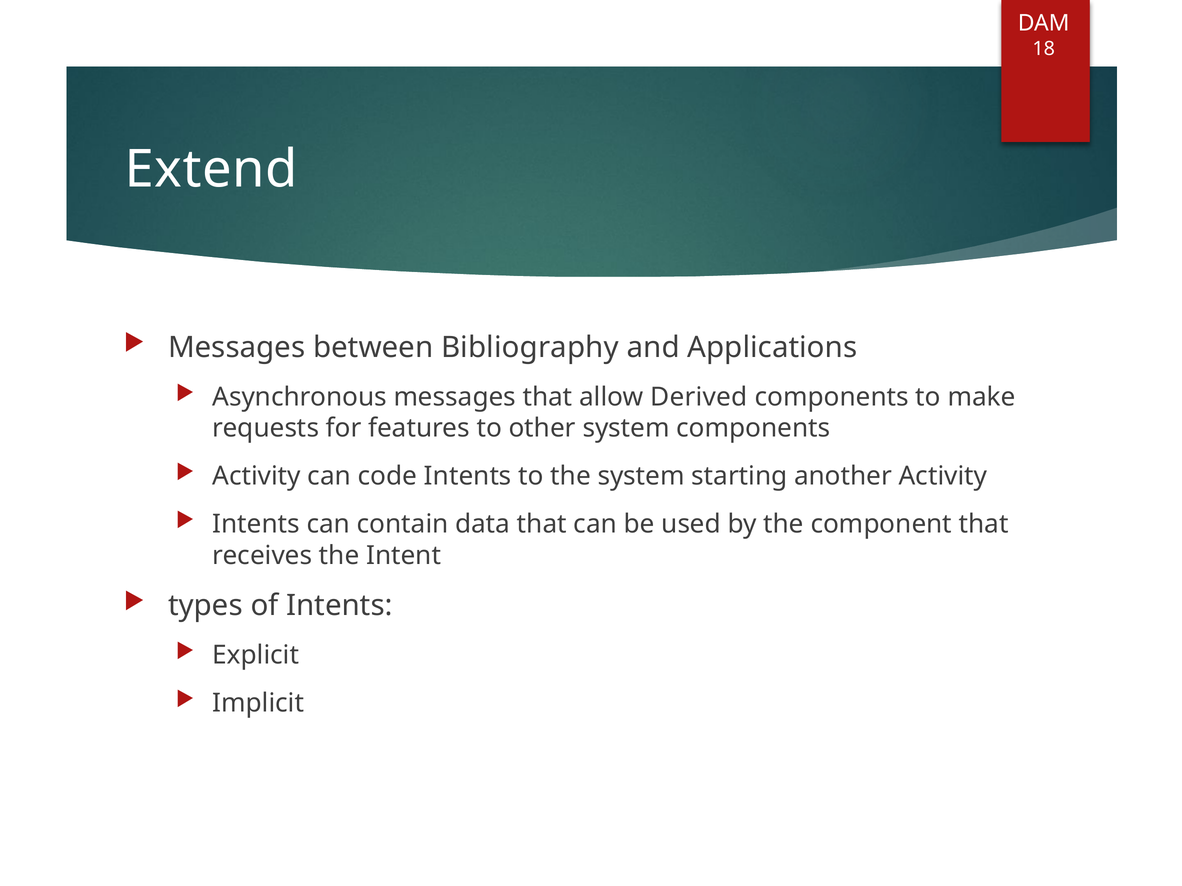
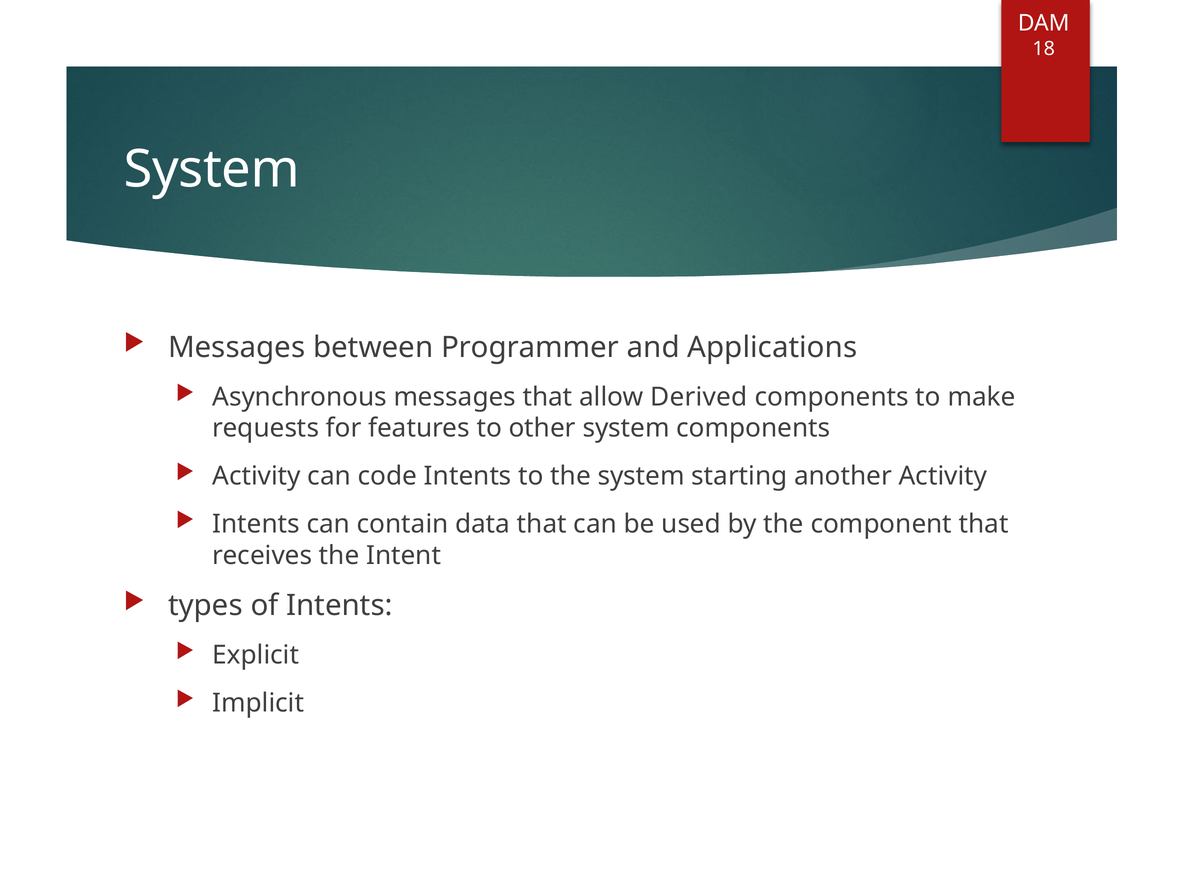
Extend: Extend -> System (212, 169)
Bibliography: Bibliography -> Programmer (530, 347)
